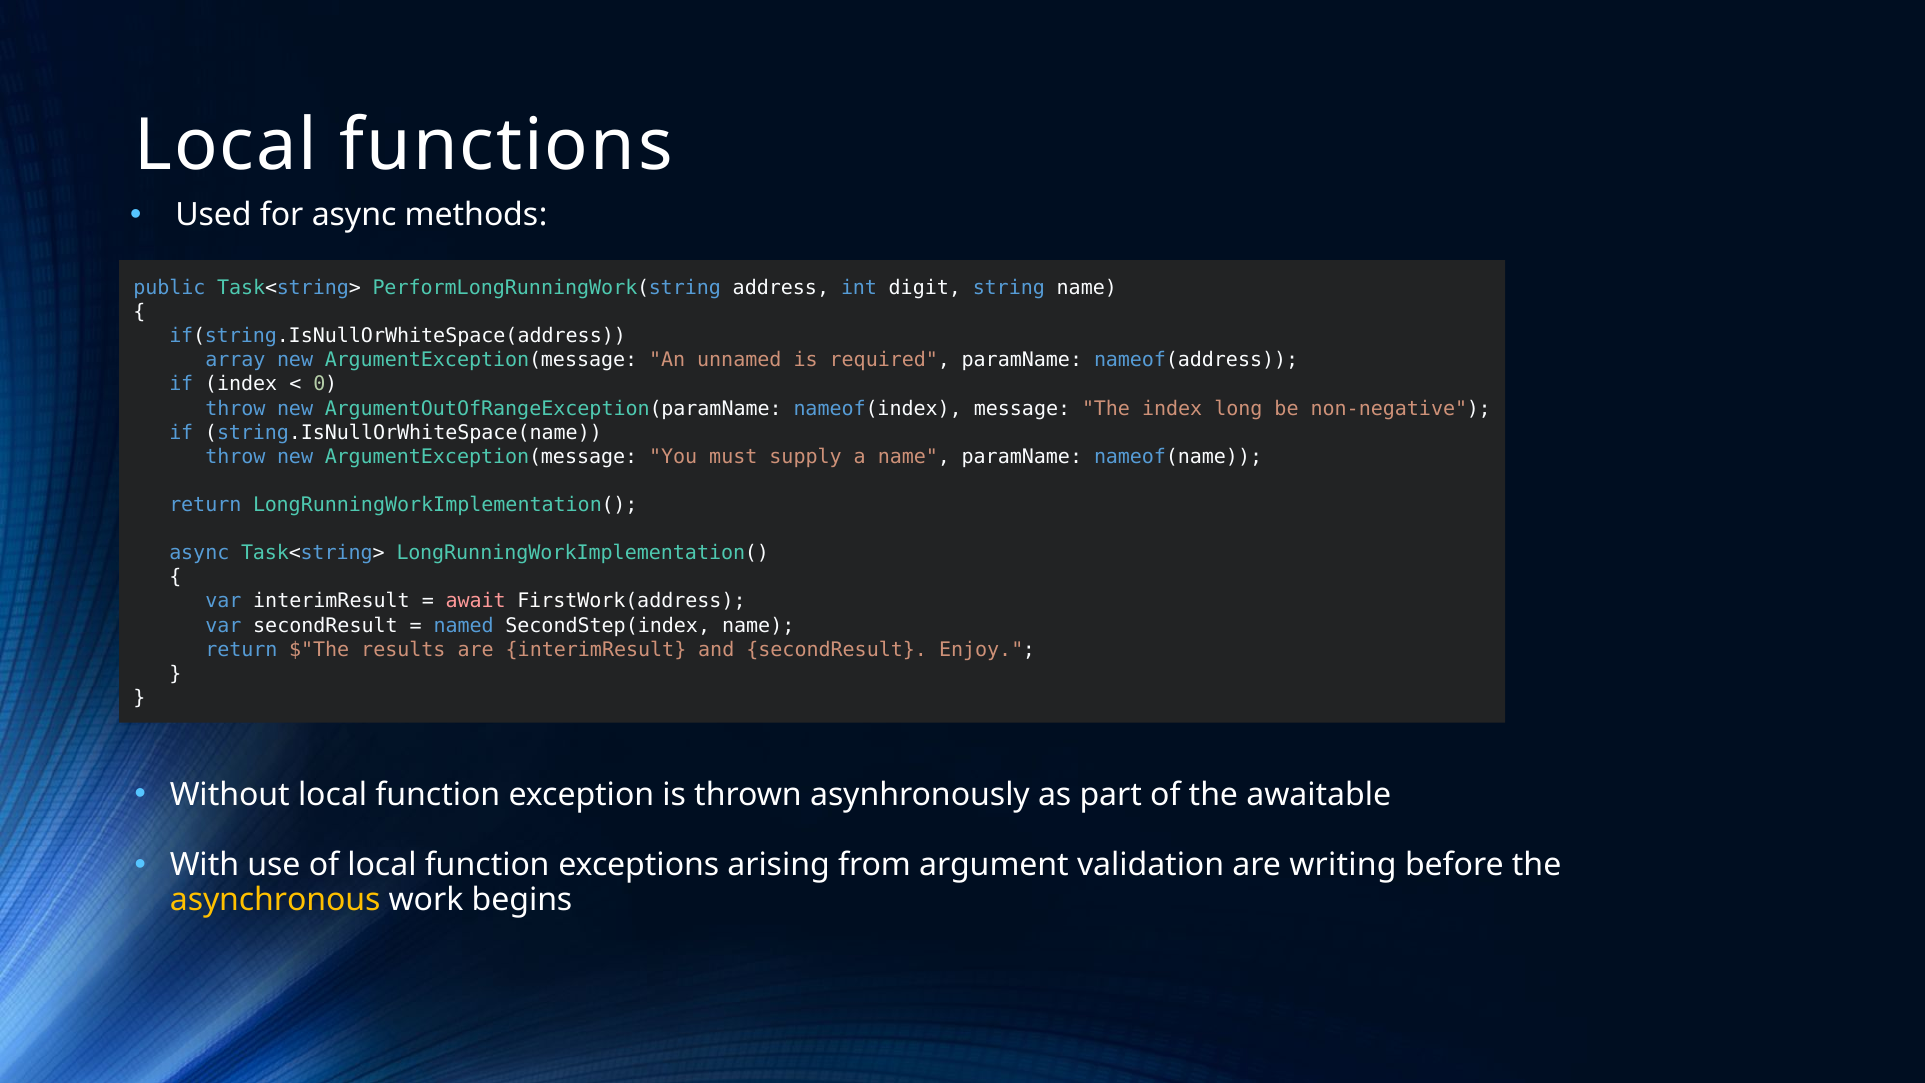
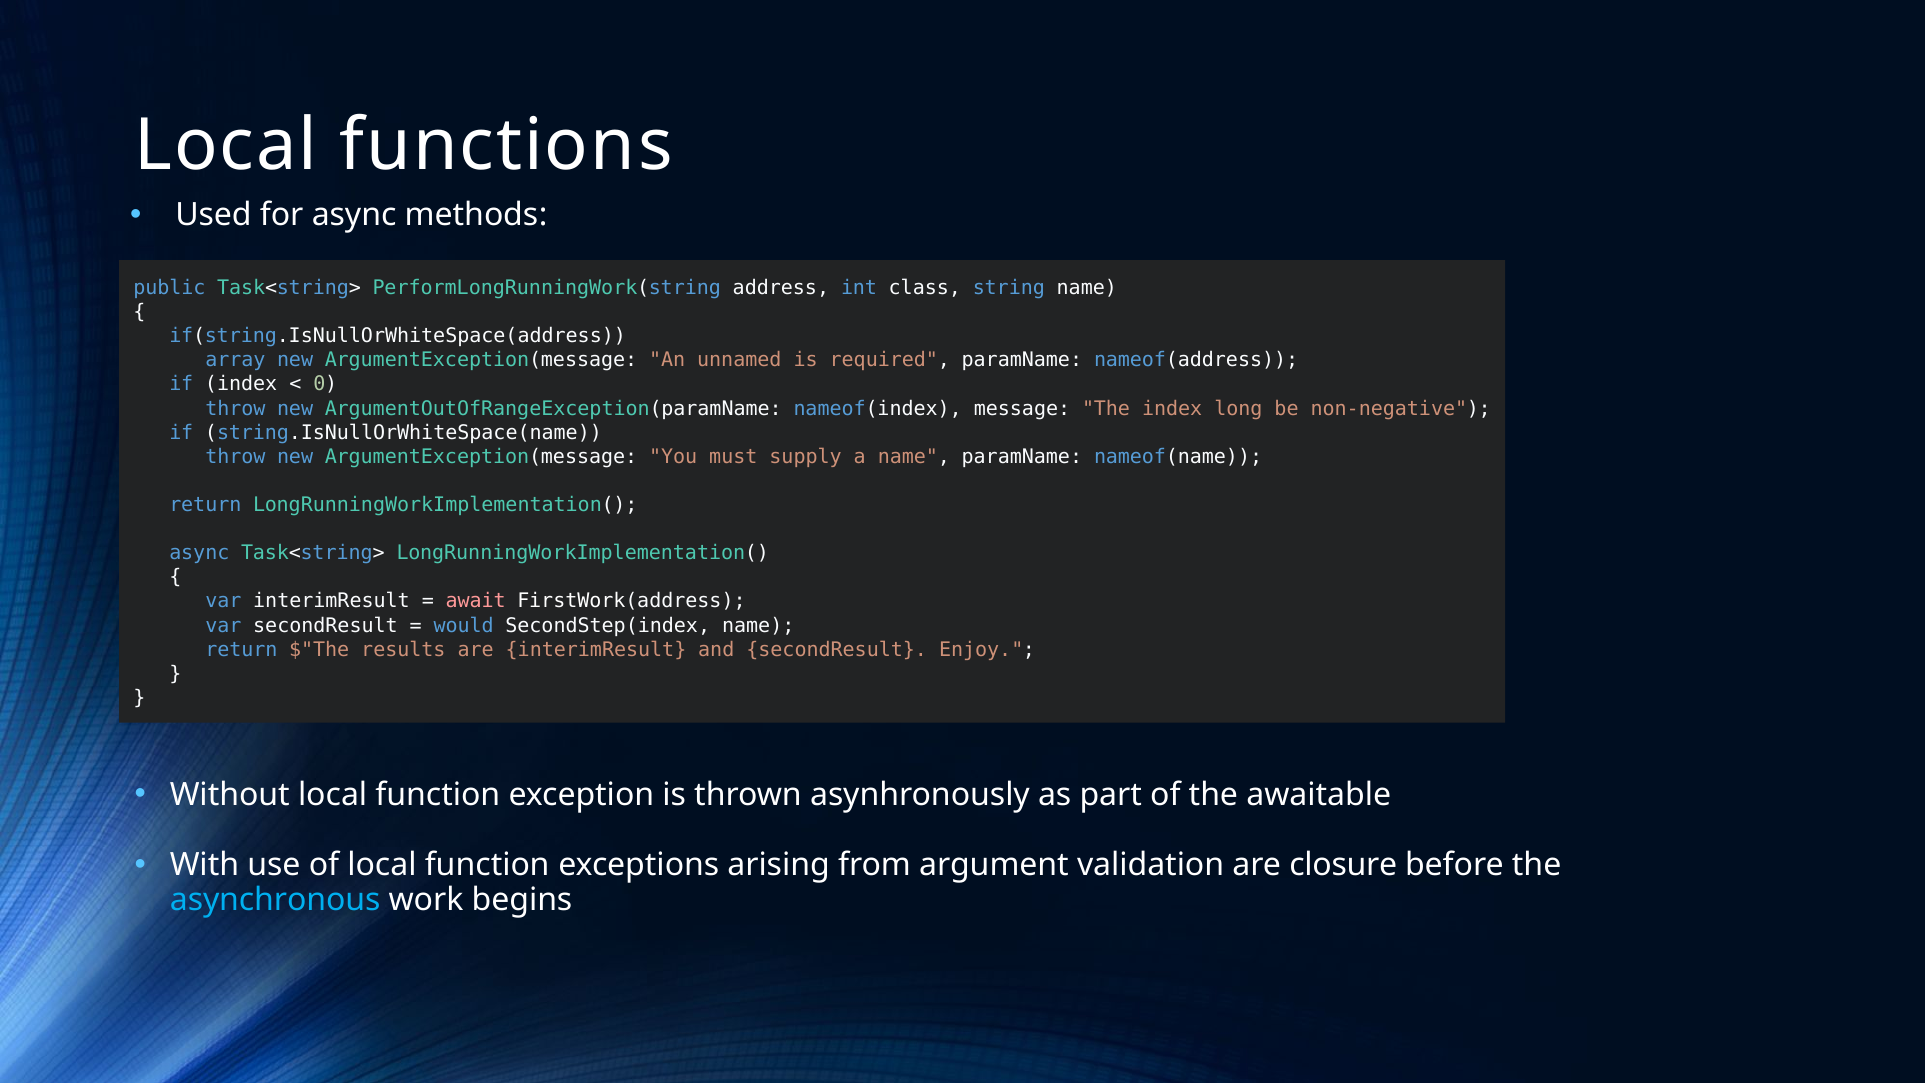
digit: digit -> class (925, 288)
named: named -> would (464, 625)
writing: writing -> closure (1343, 865)
asynchronous colour: yellow -> light blue (275, 900)
